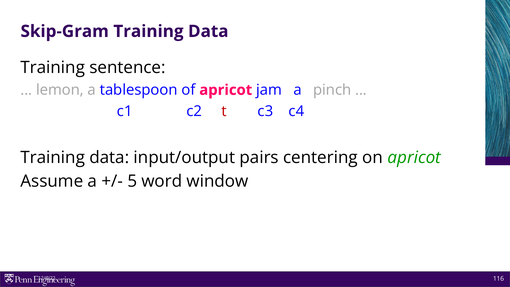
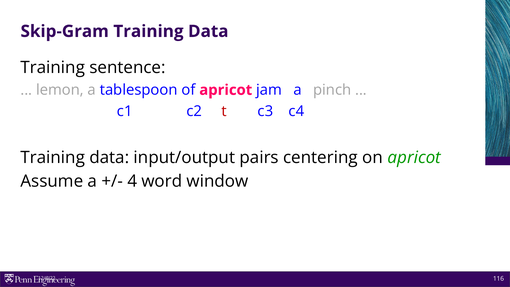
5: 5 -> 4 (132, 181)
